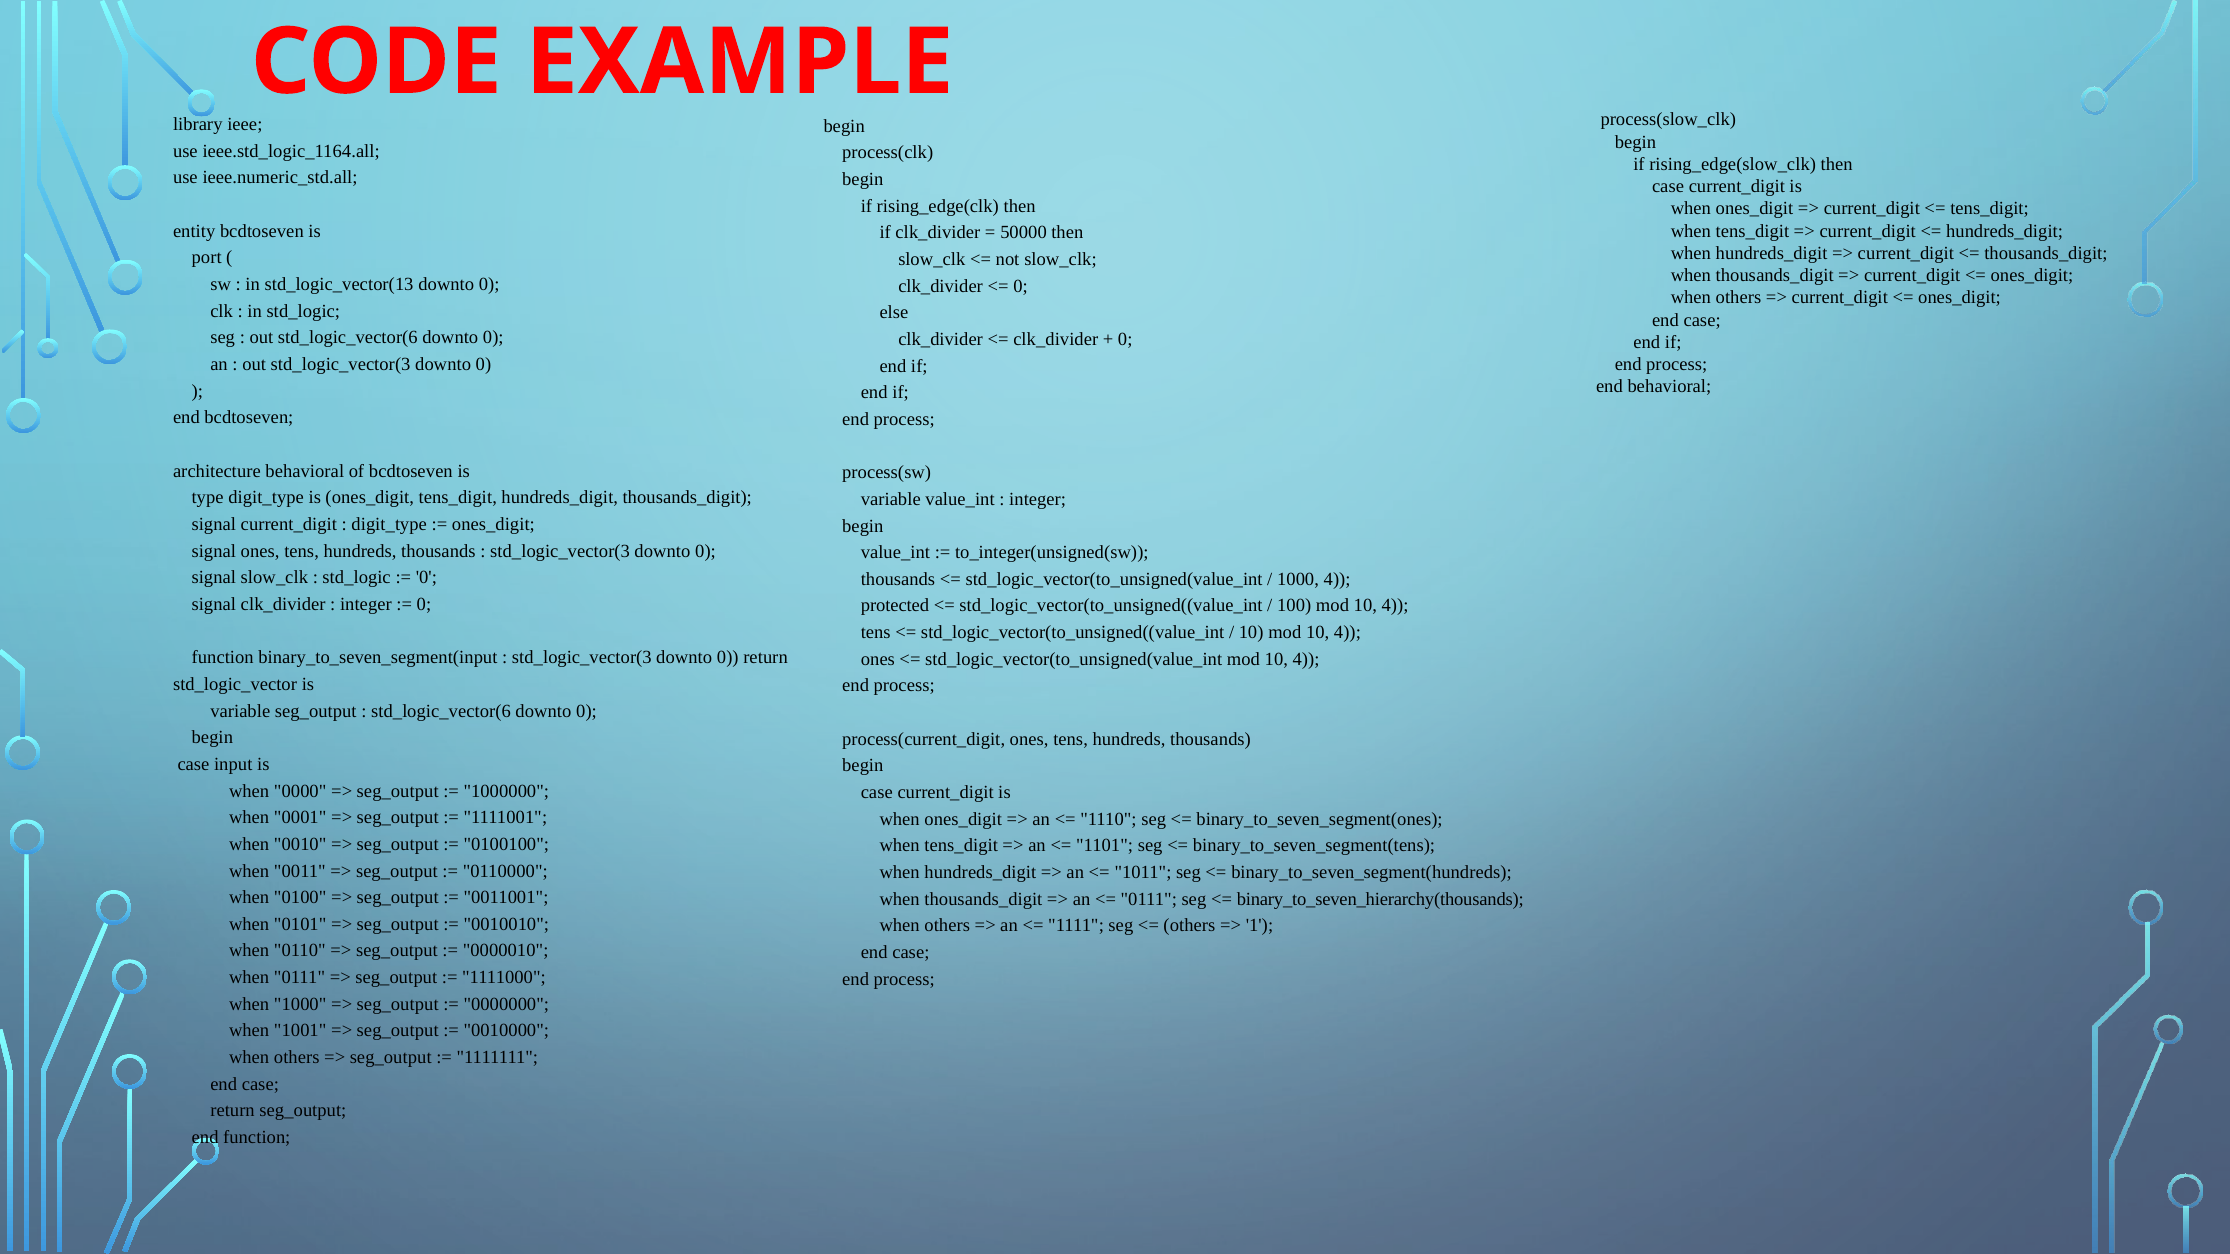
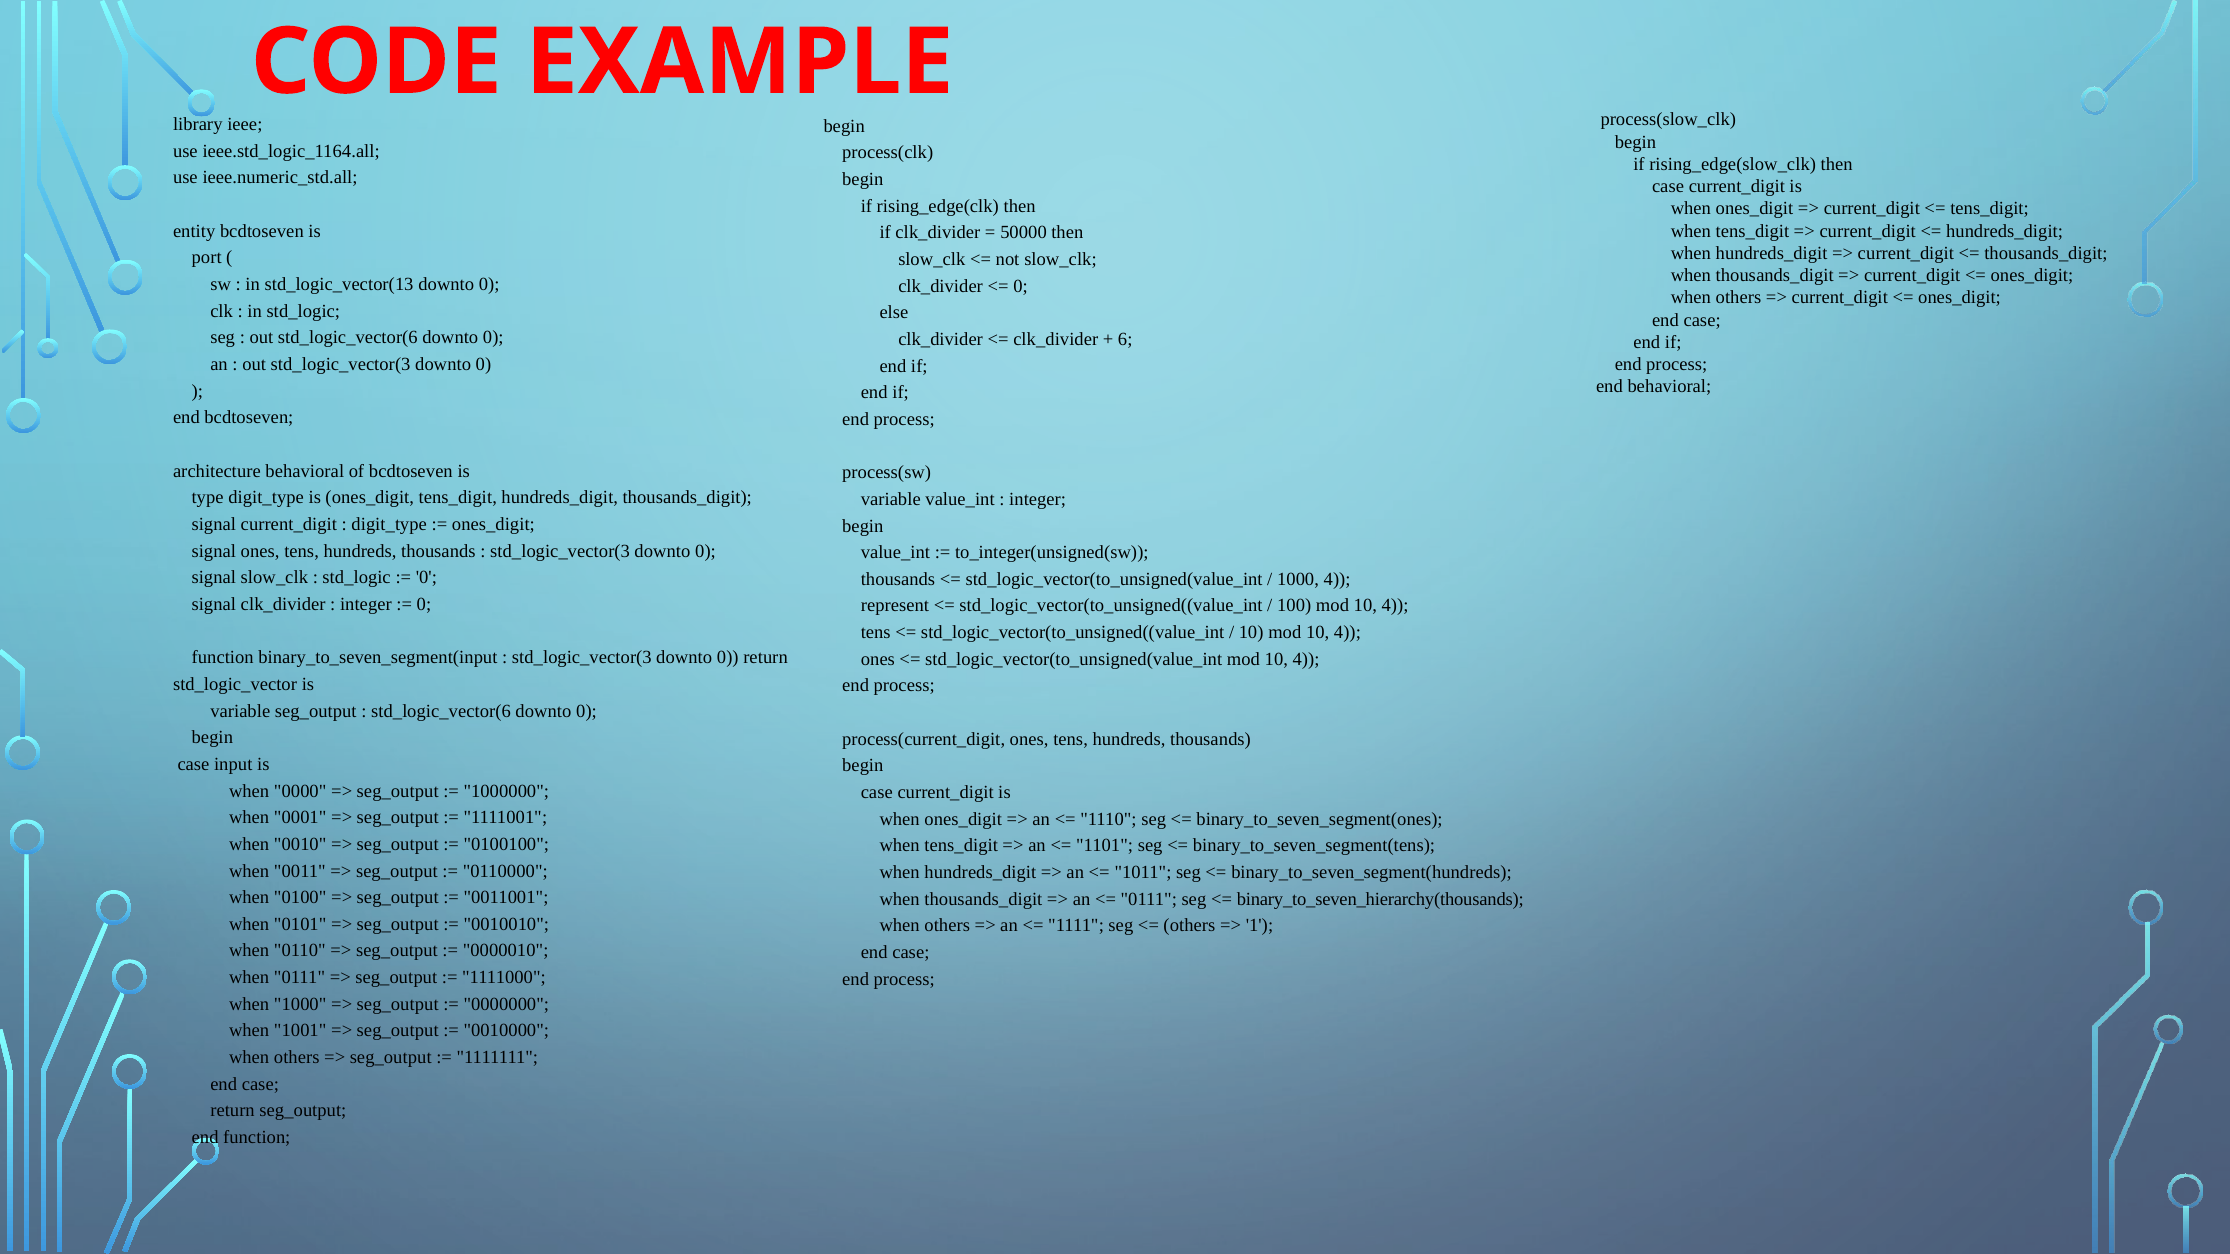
0: 0 -> 6 (1125, 339)
protected: protected -> represent (895, 606)
